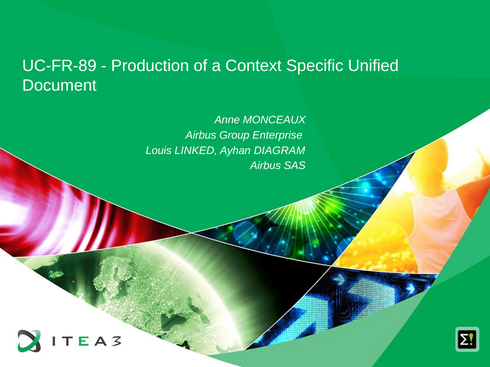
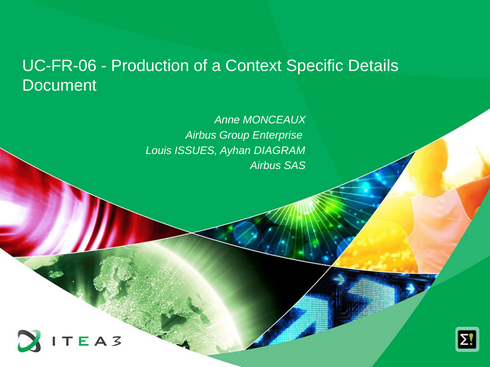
UC-FR-89: UC-FR-89 -> UC-FR-06 (59, 66)
Unified: Unified -> Details (373, 66)
LINKED: LINKED -> ISSUES (196, 151)
